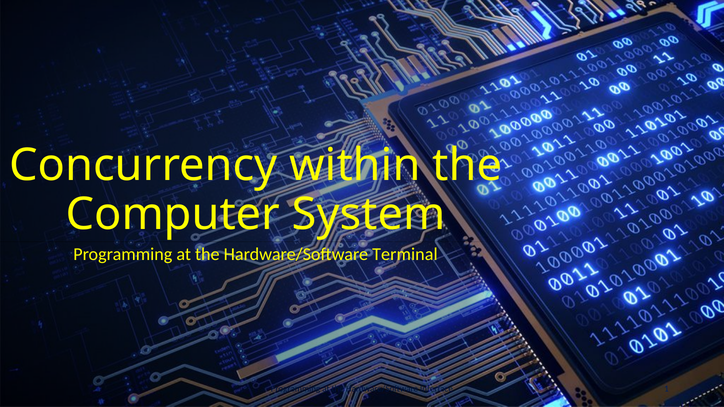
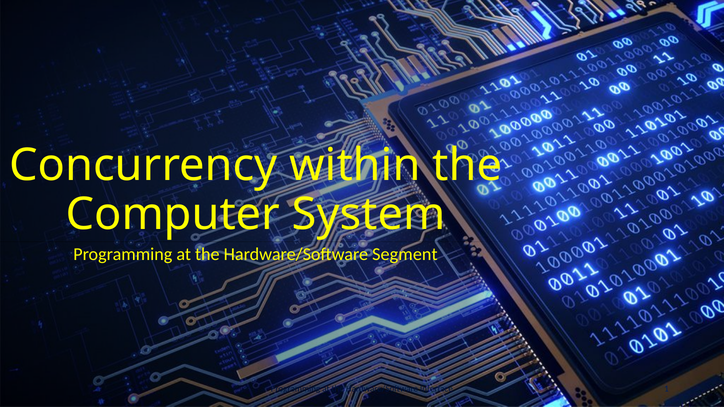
Terminal: Terminal -> Segment (405, 254)
